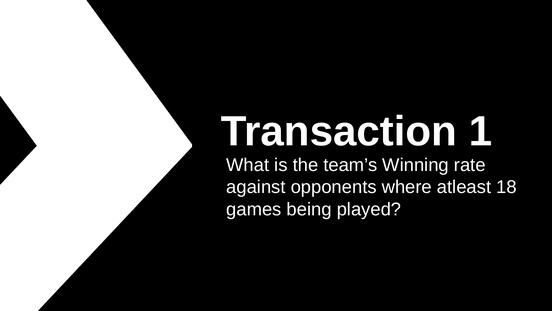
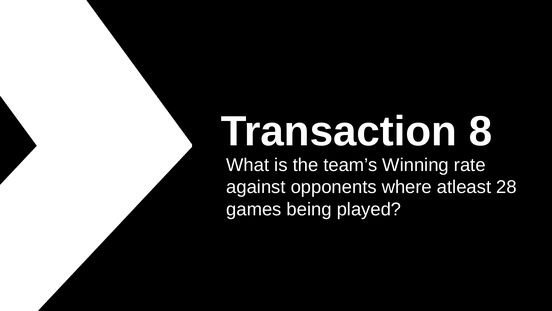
1: 1 -> 8 (480, 131)
18: 18 -> 28 (506, 187)
